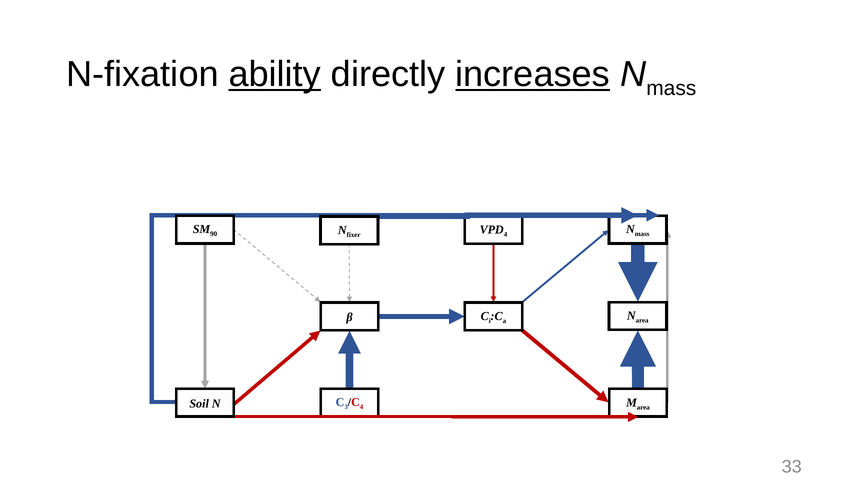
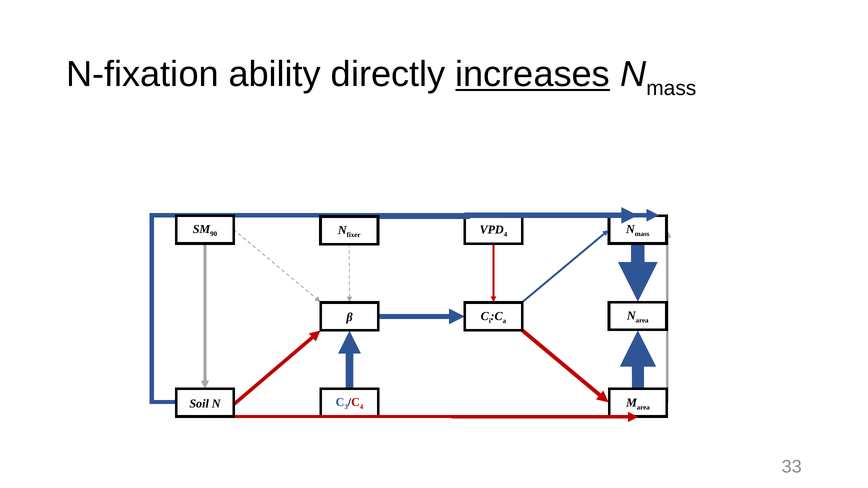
ability underline: present -> none (275, 75)
